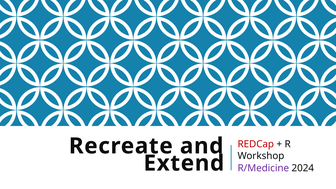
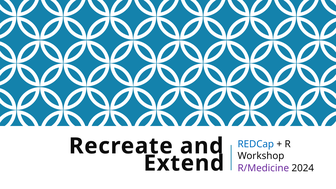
REDCap colour: red -> blue (256, 144)
